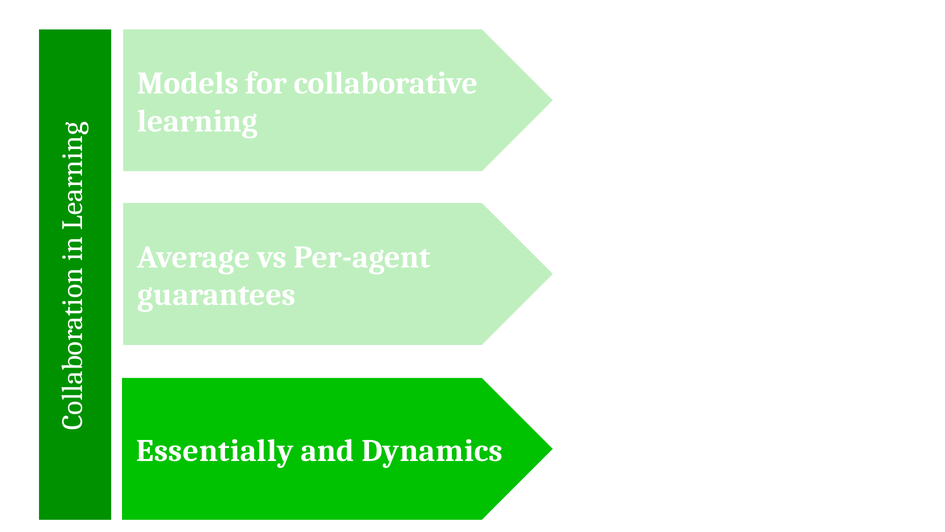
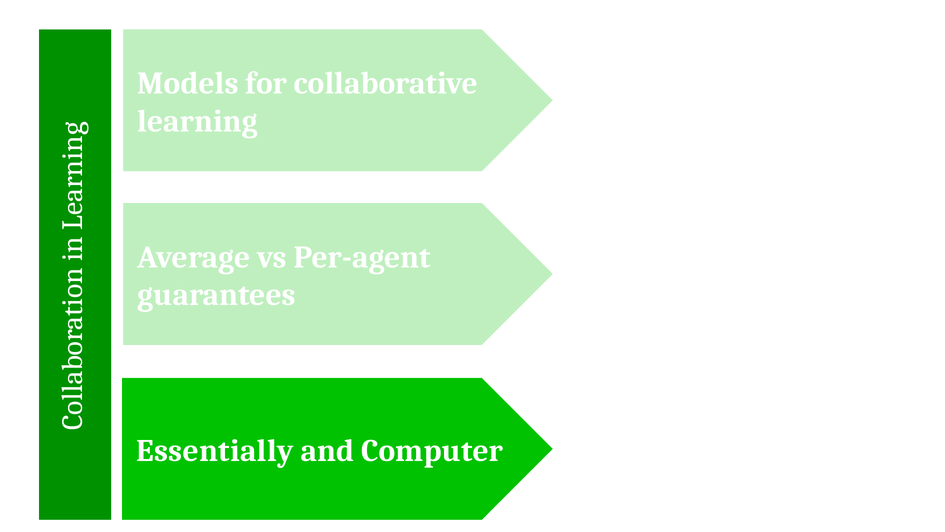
Dynamics: Dynamics -> Computer (432, 451)
